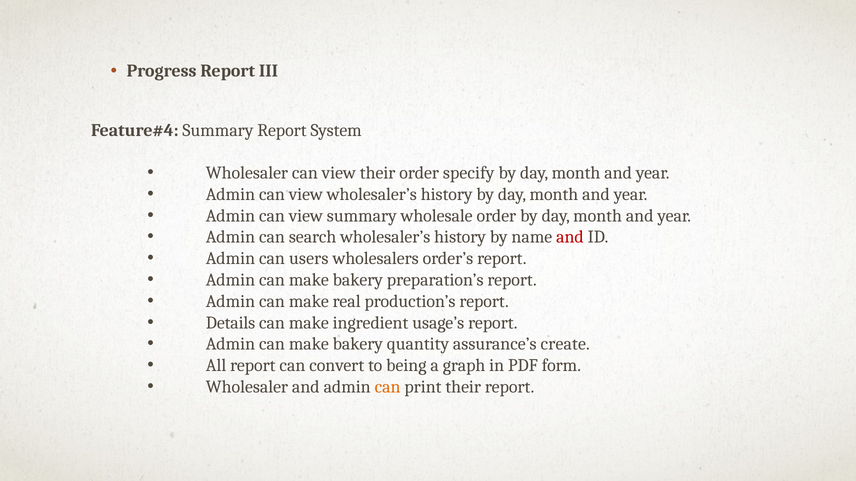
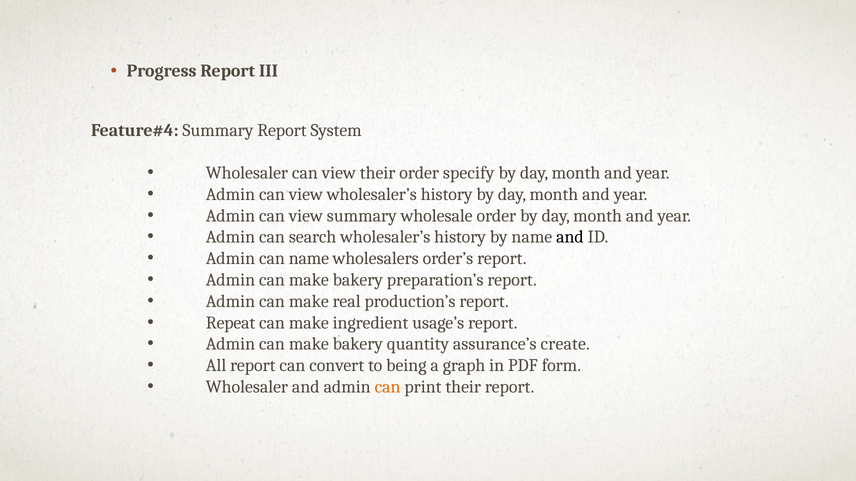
and colour: red -> black (570, 237)
can users: users -> name (309, 259)
Details: Details -> Repeat (231, 323)
